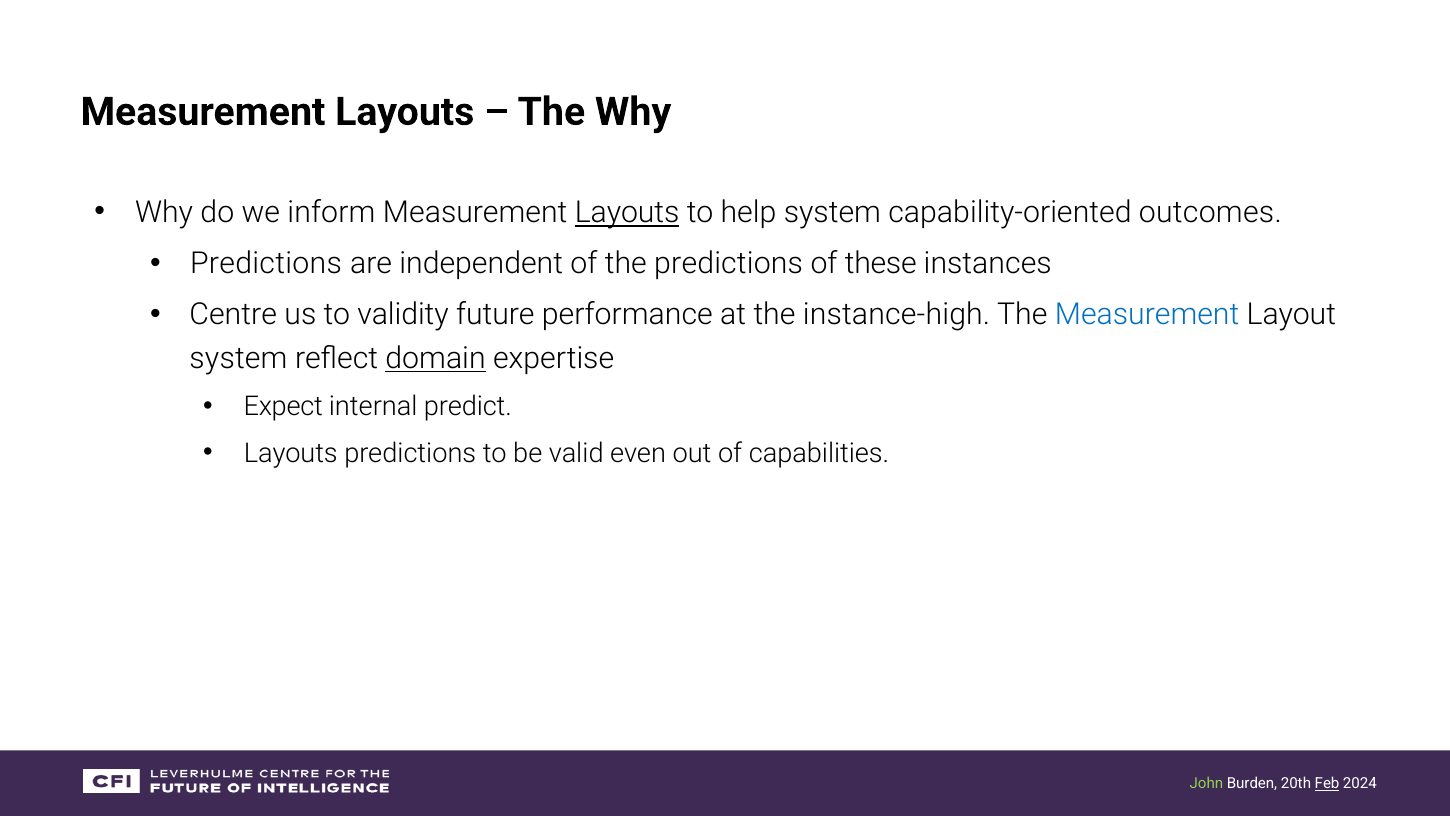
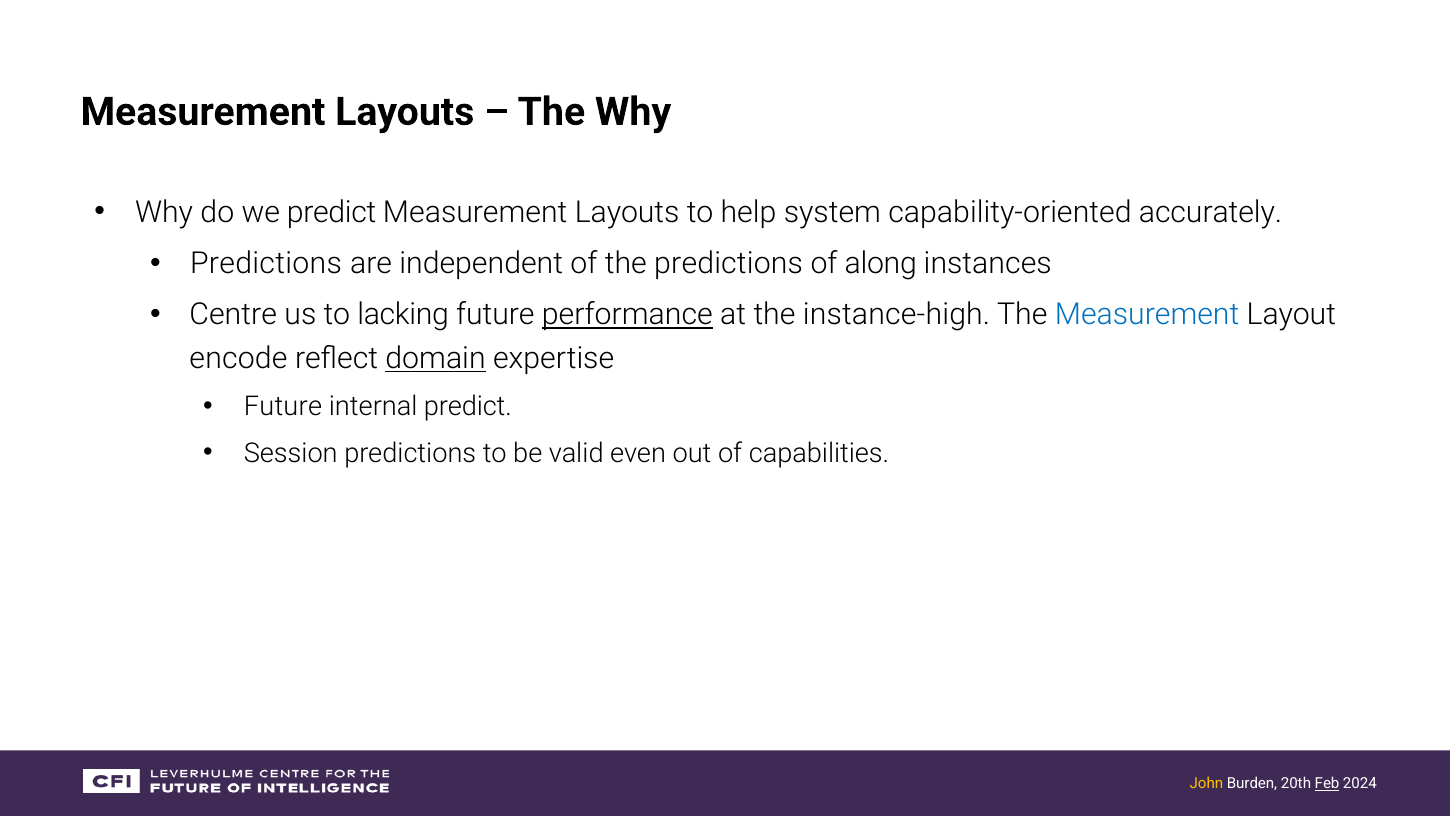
we inform: inform -> predict (332, 213)
Layouts underline: present -> none (627, 213)
outcomes: outcomes -> accurately (1210, 213)
these: these -> along (881, 264)
validity: validity -> lacking (403, 315)
performance underline: none -> present (627, 315)
system: system -> encode (238, 358)
Expect: Expect -> Future (283, 407)
Layouts: Layouts -> Session (291, 453)
John colour: light green -> yellow (1206, 783)
